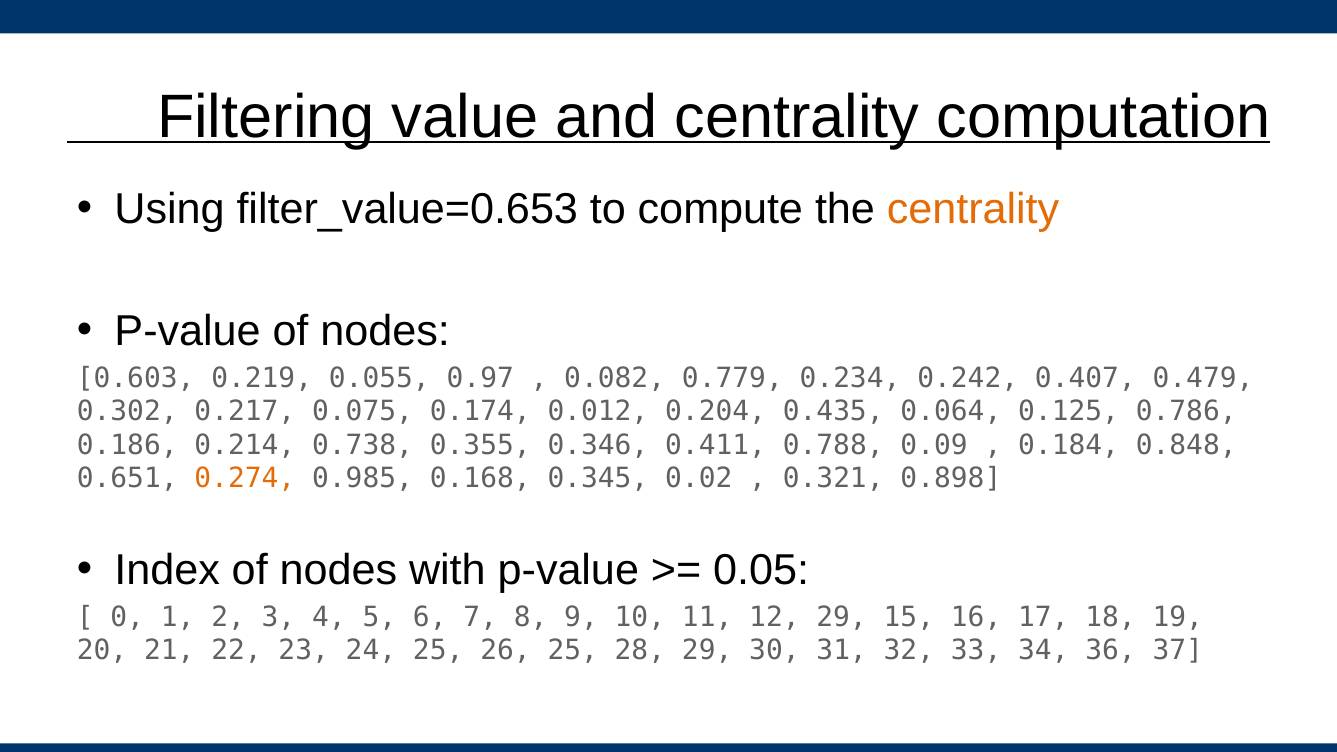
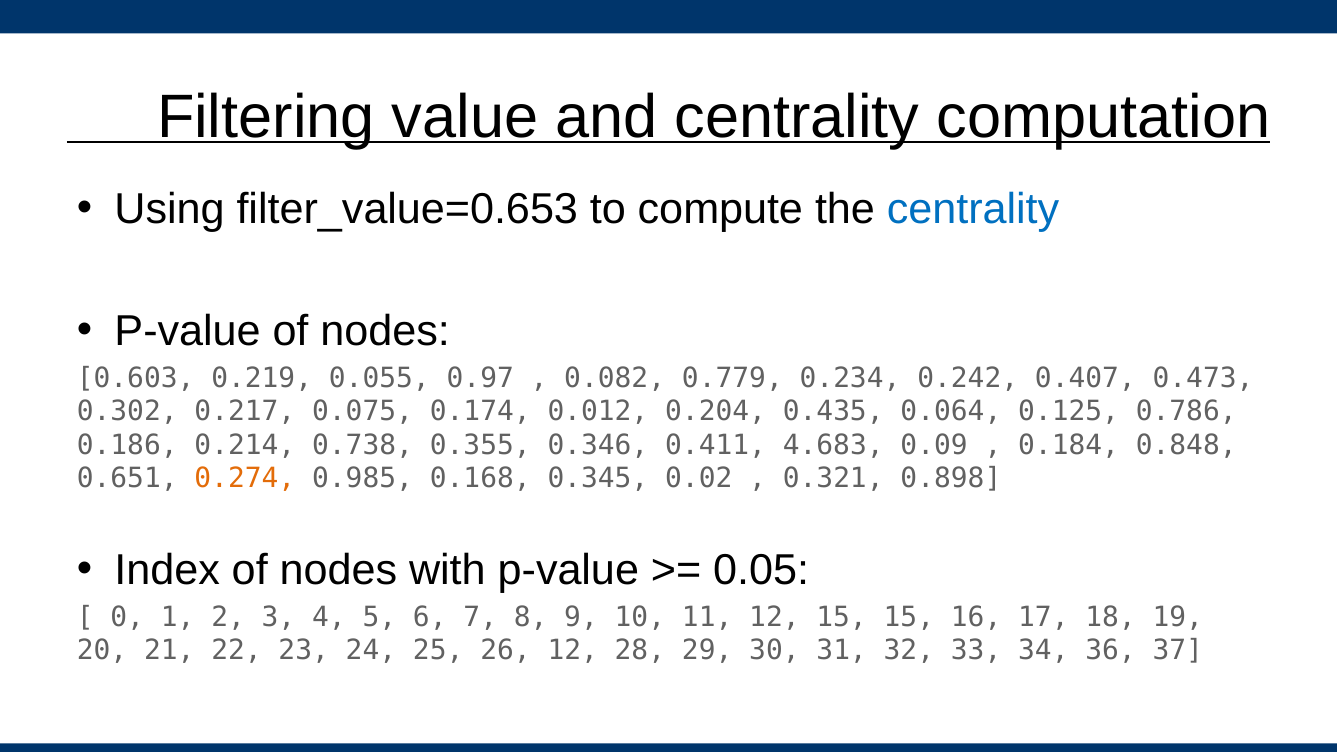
centrality colour: orange -> blue (973, 209)
0.479: 0.479 -> 0.473 (1203, 378)
0.788: 0.788 -> 4.683 (833, 445)
12 29: 29 -> 15 (842, 617)
26 25: 25 -> 12 (573, 651)
